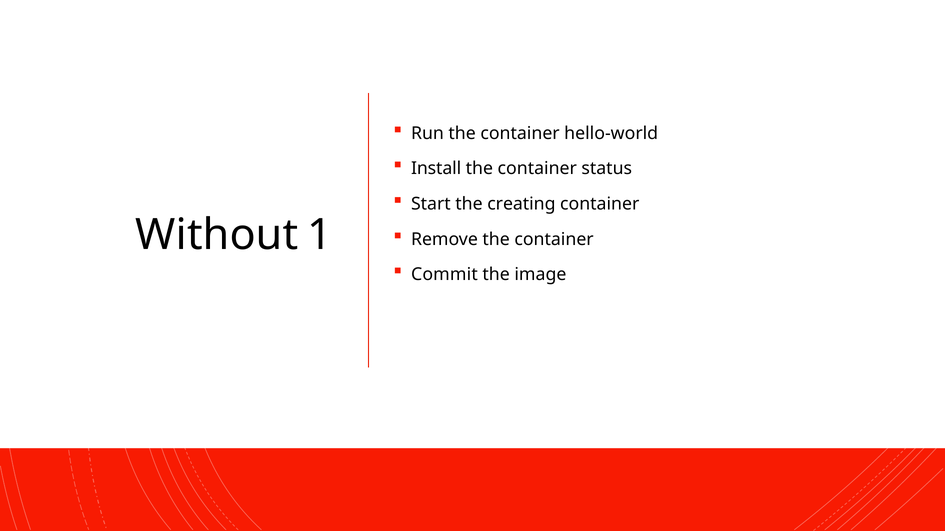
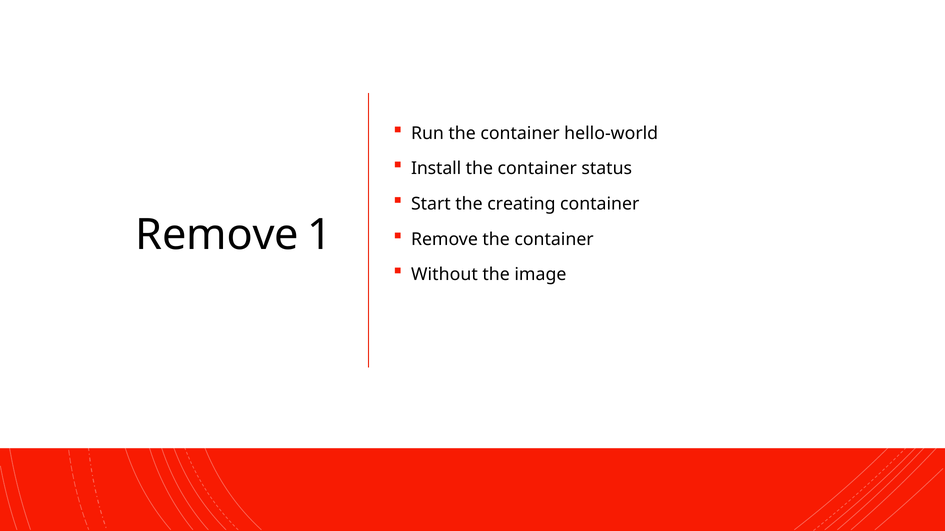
Without: Without -> Remove (217, 235)
Commit: Commit -> Without (444, 275)
